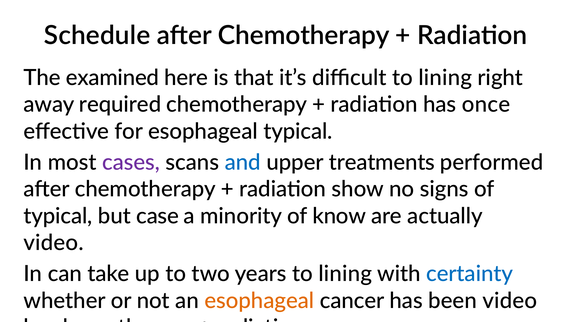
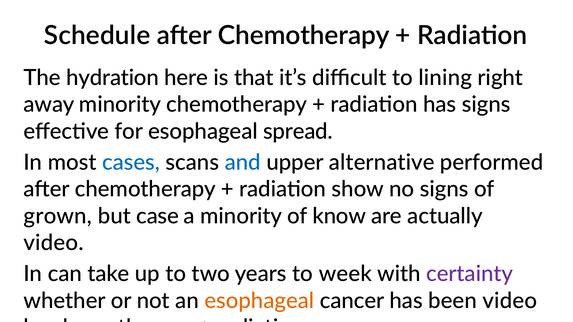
examined: examined -> hydration (113, 78)
away required: required -> minority (120, 105)
has once: once -> signs (486, 105)
esophageal typical: typical -> spread (298, 131)
cases colour: purple -> blue (131, 163)
treatments: treatments -> alternative (382, 163)
typical: typical -> grown (58, 216)
years to lining: lining -> week (345, 274)
certainty colour: blue -> purple (470, 274)
